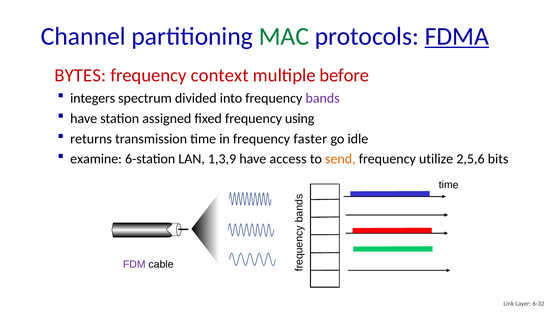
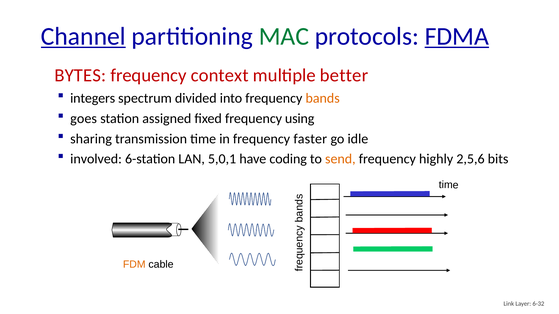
Channel underline: none -> present (83, 36)
before: before -> better (344, 76)
bands colour: purple -> orange (323, 98)
have: have -> goes (84, 119)
returns: returns -> sharing (91, 139)
examine: examine -> involved (96, 159)
1,3,9: 1,3,9 -> 5,0,1 (222, 159)
access: access -> coding (288, 159)
utilize: utilize -> highly (436, 159)
FDM colour: purple -> orange (134, 265)
